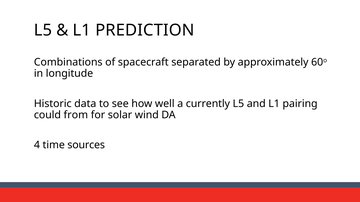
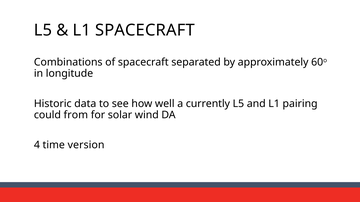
L1 PREDICTION: PREDICTION -> SPACECRAFT (145, 30)
sources: sources -> version (86, 145)
